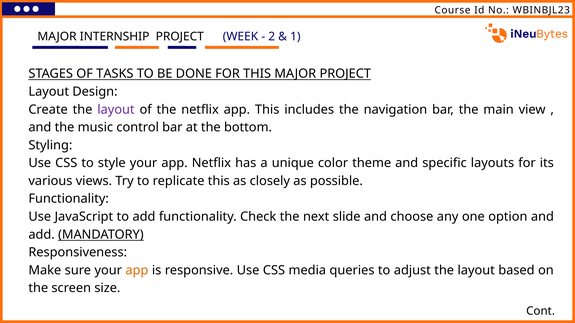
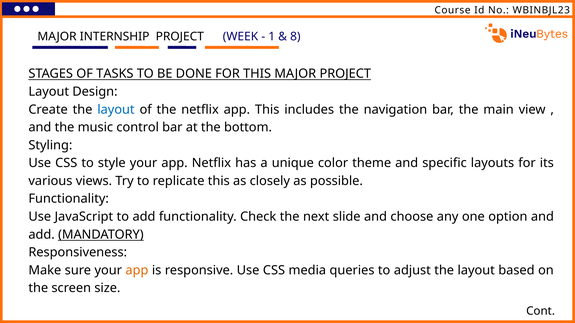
2: 2 -> 1 (272, 37)
1: 1 -> 8 (295, 37)
layout colour: purple -> blue (116, 110)
